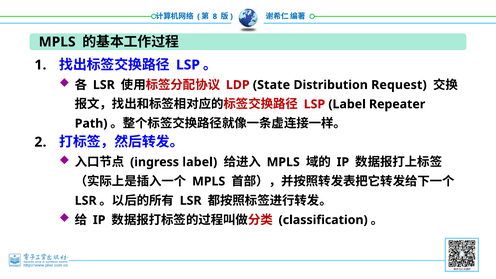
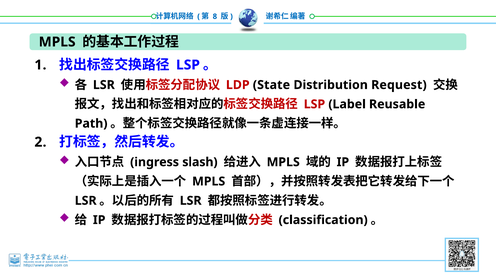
Repeater: Repeater -> Reusable (397, 104)
ingress label: label -> slash (200, 162)
